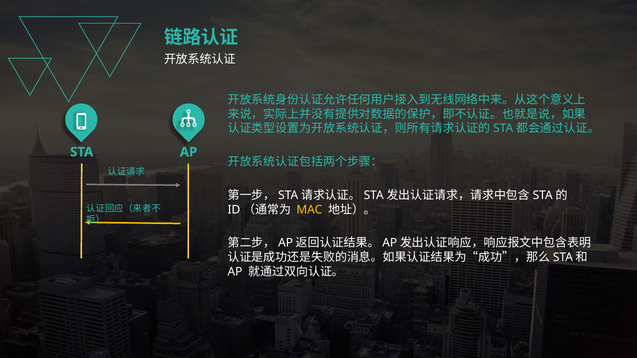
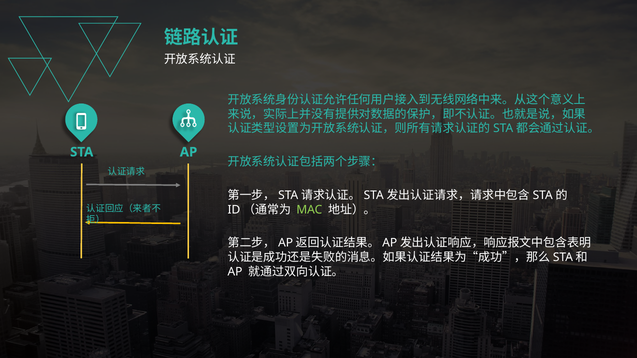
MAC colour: yellow -> light green (309, 210)
